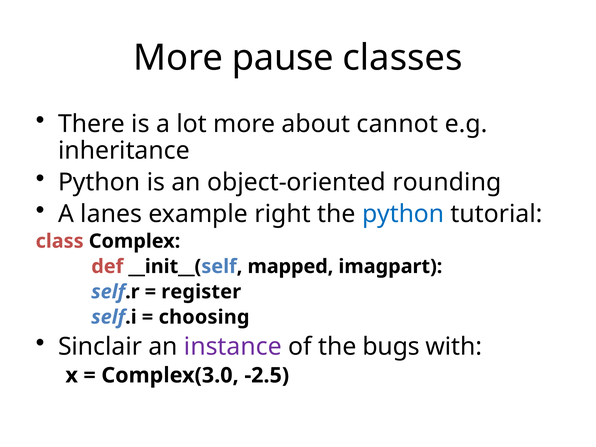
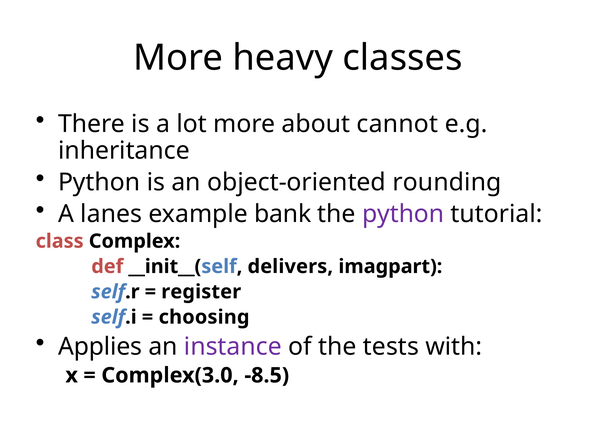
pause: pause -> heavy (283, 58)
right: right -> bank (283, 214)
python colour: blue -> purple (403, 214)
mapped: mapped -> delivers (290, 266)
Sinclair: Sinclair -> Applies (100, 347)
bugs: bugs -> tests (391, 347)
-2.5: -2.5 -> -8.5 (267, 375)
